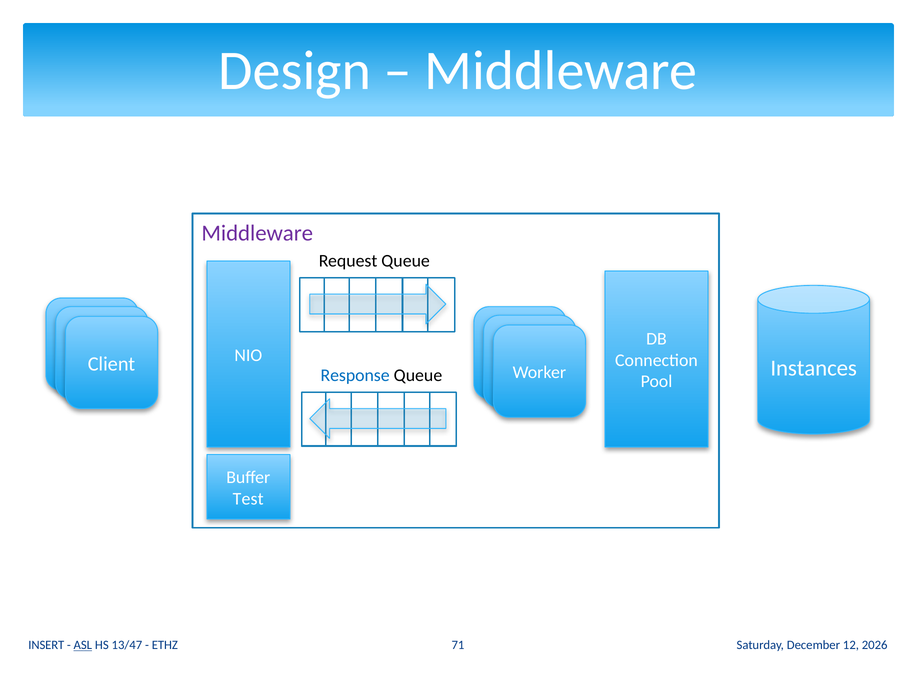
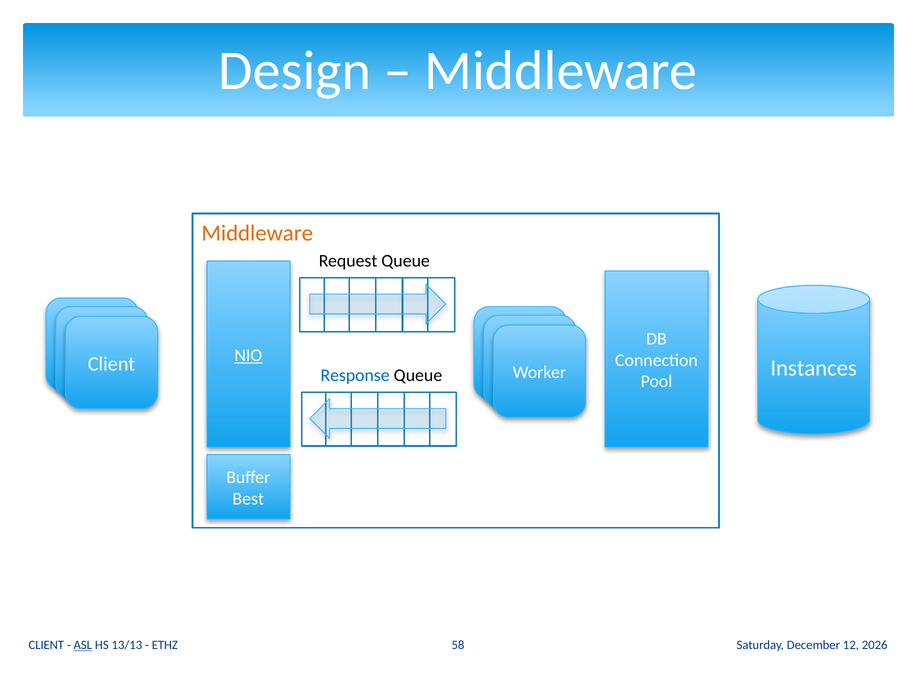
Middleware colour: purple -> orange (257, 233)
NIO underline: none -> present (248, 355)
Test: Test -> Best (248, 499)
INSERT: INSERT -> CLIENT (46, 645)
13/47: 13/47 -> 13/13 (127, 645)
71: 71 -> 58 (458, 645)
